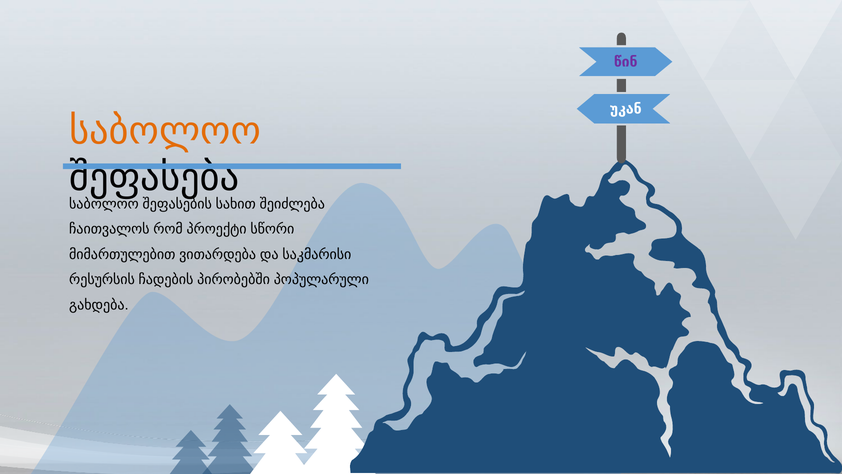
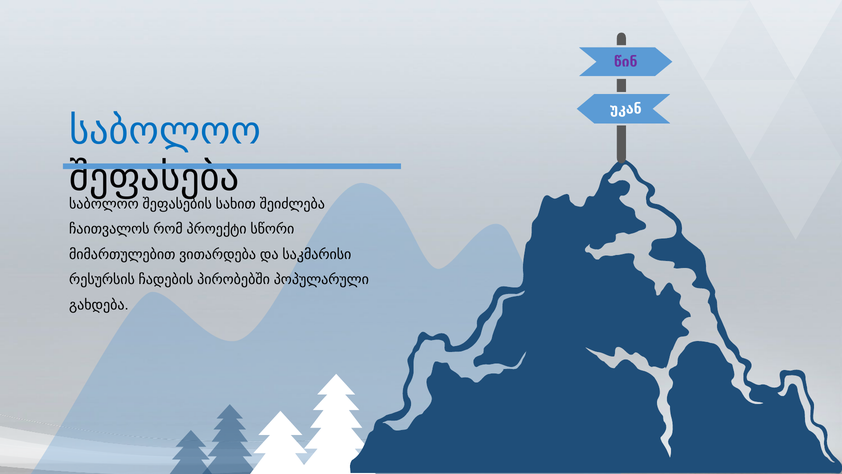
საბოლოო colour: orange -> blue (165, 131)
